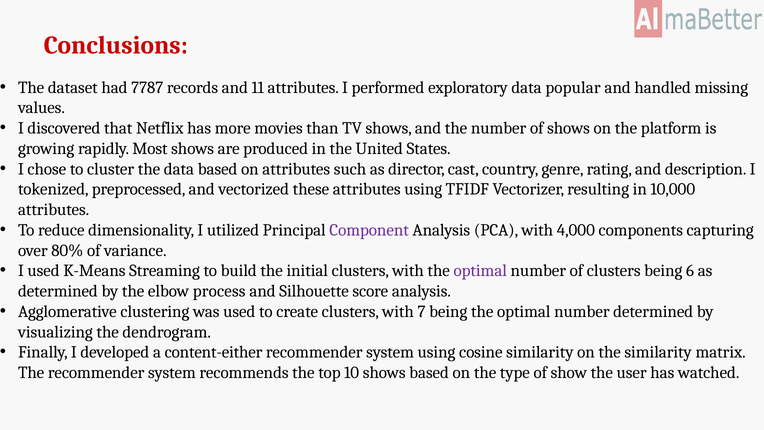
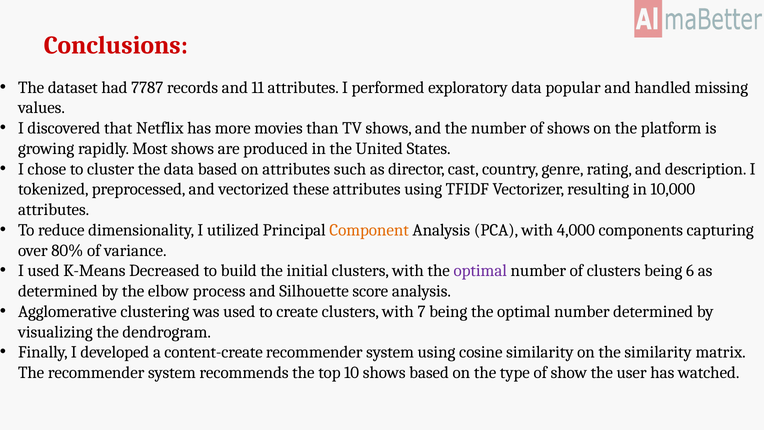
Component colour: purple -> orange (369, 230)
Streaming: Streaming -> Decreased (164, 271)
content-either: content-either -> content-create (214, 352)
